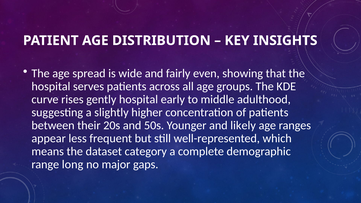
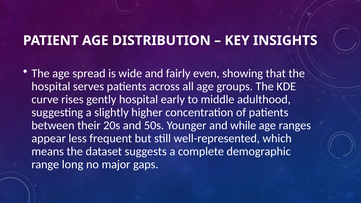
likely: likely -> while (243, 125)
category: category -> suggests (146, 152)
